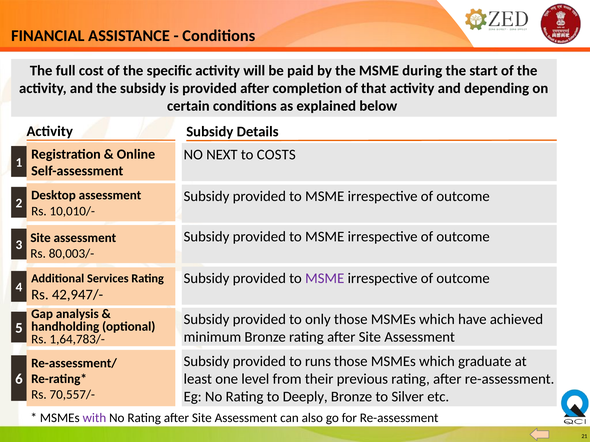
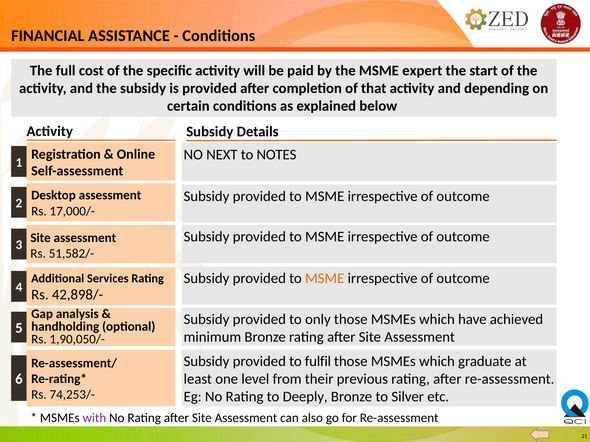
during: during -> expert (422, 71)
COSTS: COSTS -> NOTES (276, 155)
10,010/-: 10,010/- -> 17,000/- (72, 211)
80,003/-: 80,003/- -> 51,582/- (71, 254)
MSME colour: purple -> orange (325, 279)
42,947/-: 42,947/- -> 42,898/- (78, 295)
1,64,783/-: 1,64,783/- -> 1,90,050/- (77, 340)
runs: runs -> fulfil (318, 362)
70,557/-: 70,557/- -> 74,253/- (72, 395)
